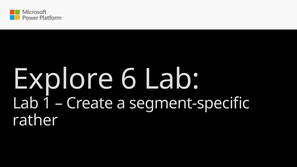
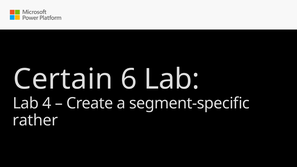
Explore: Explore -> Certain (63, 79)
1: 1 -> 4 (47, 103)
